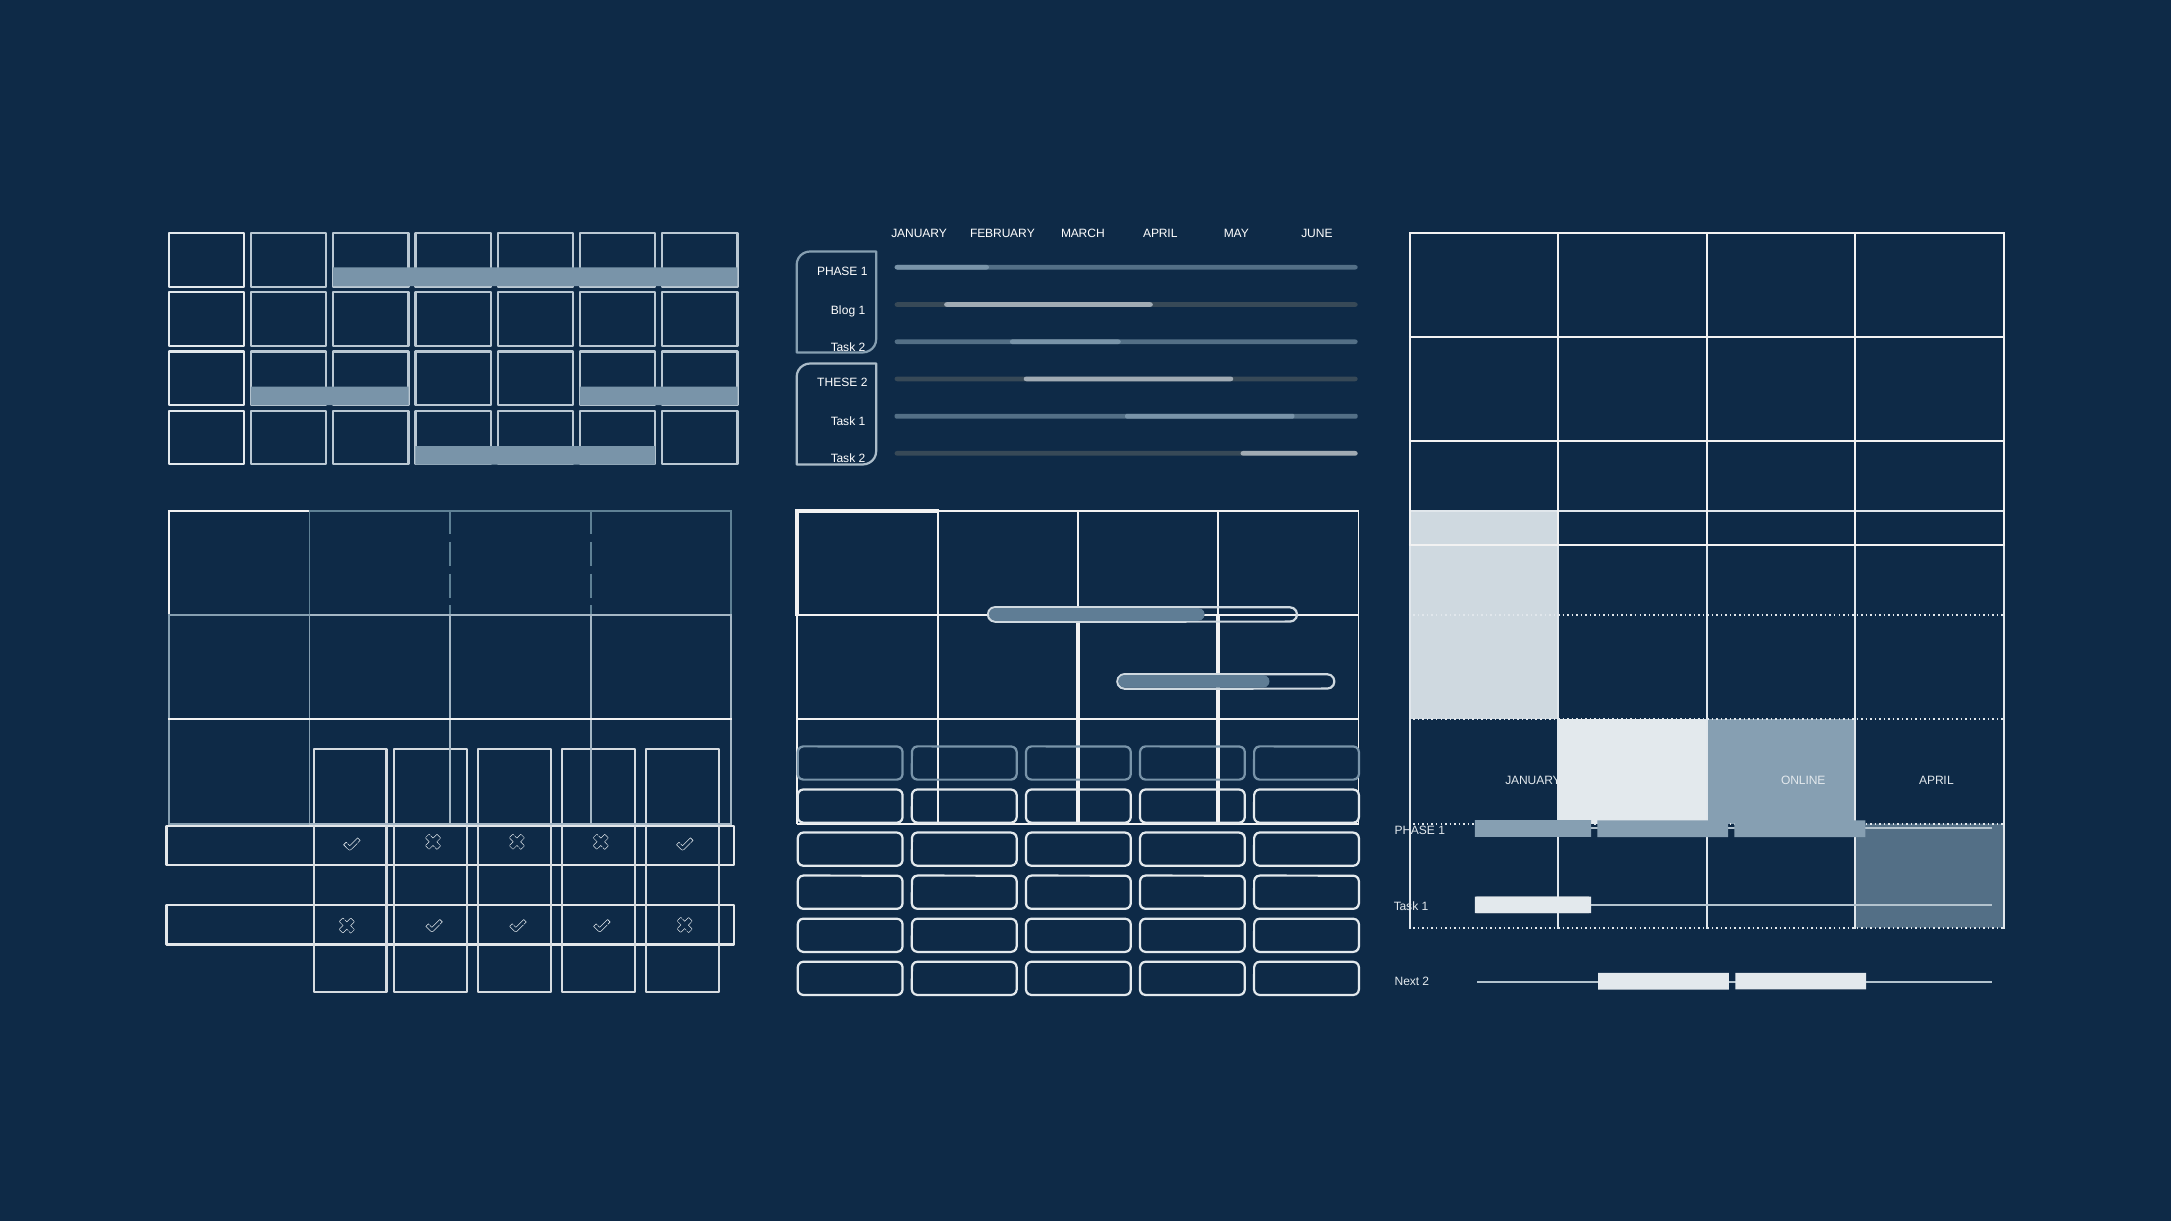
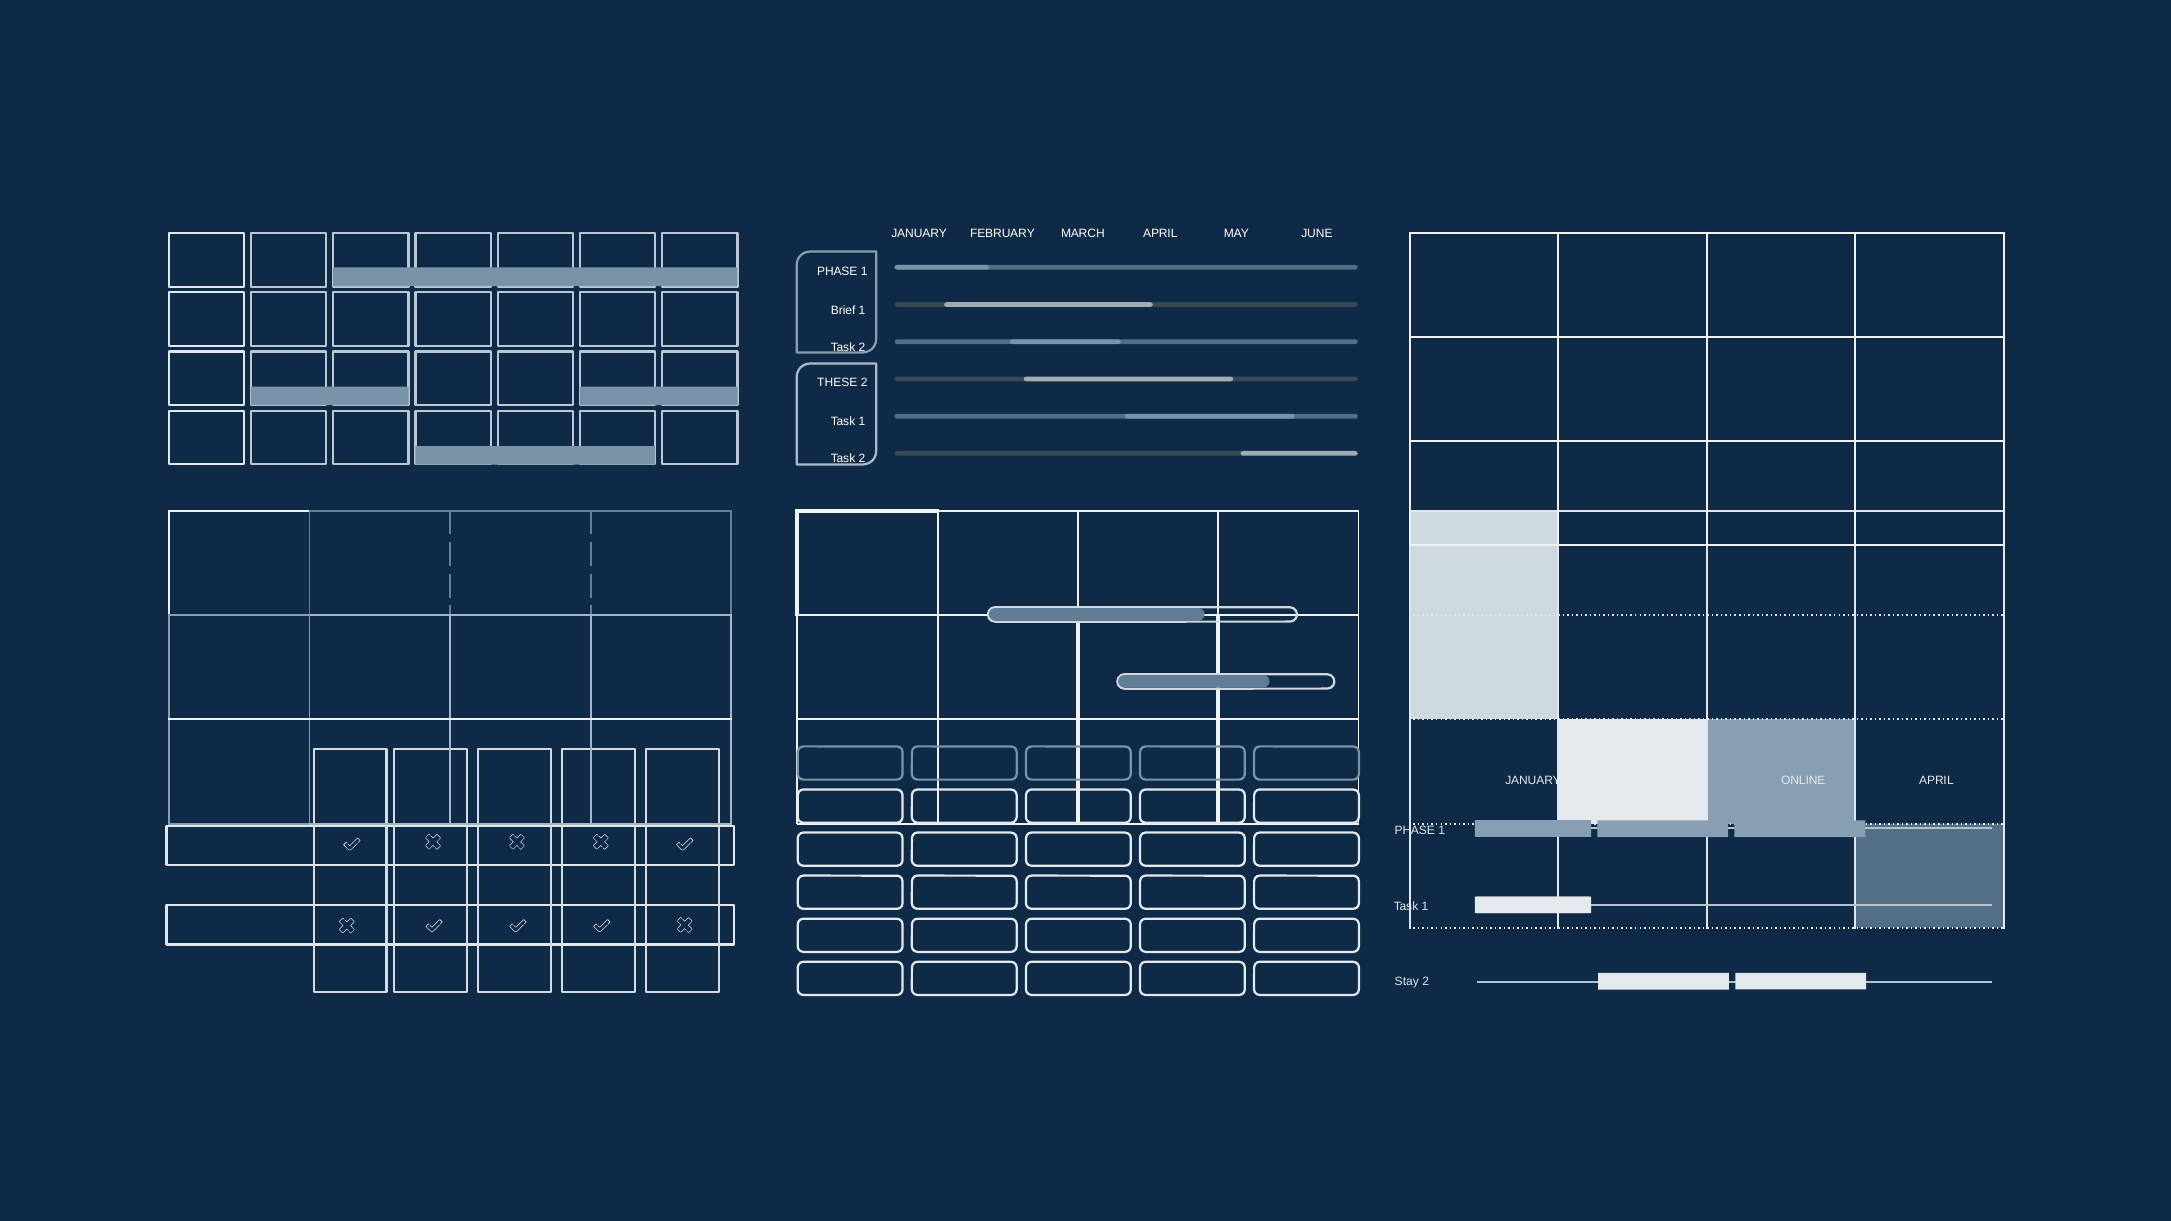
Blog: Blog -> Brief (843, 310)
Next: Next -> Stay (1407, 982)
